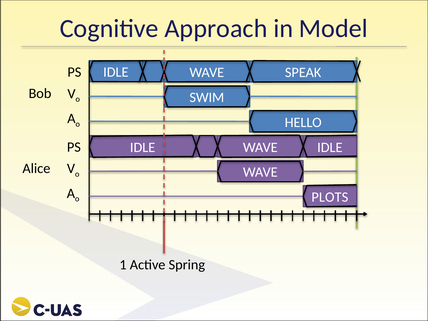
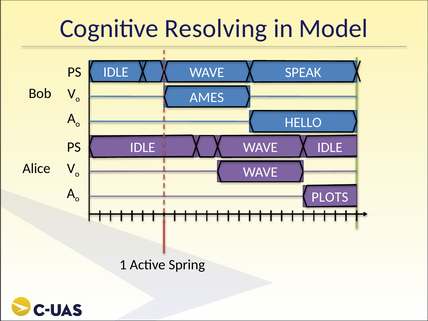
Approach: Approach -> Resolving (216, 29)
SWIM: SWIM -> AMES (207, 97)
